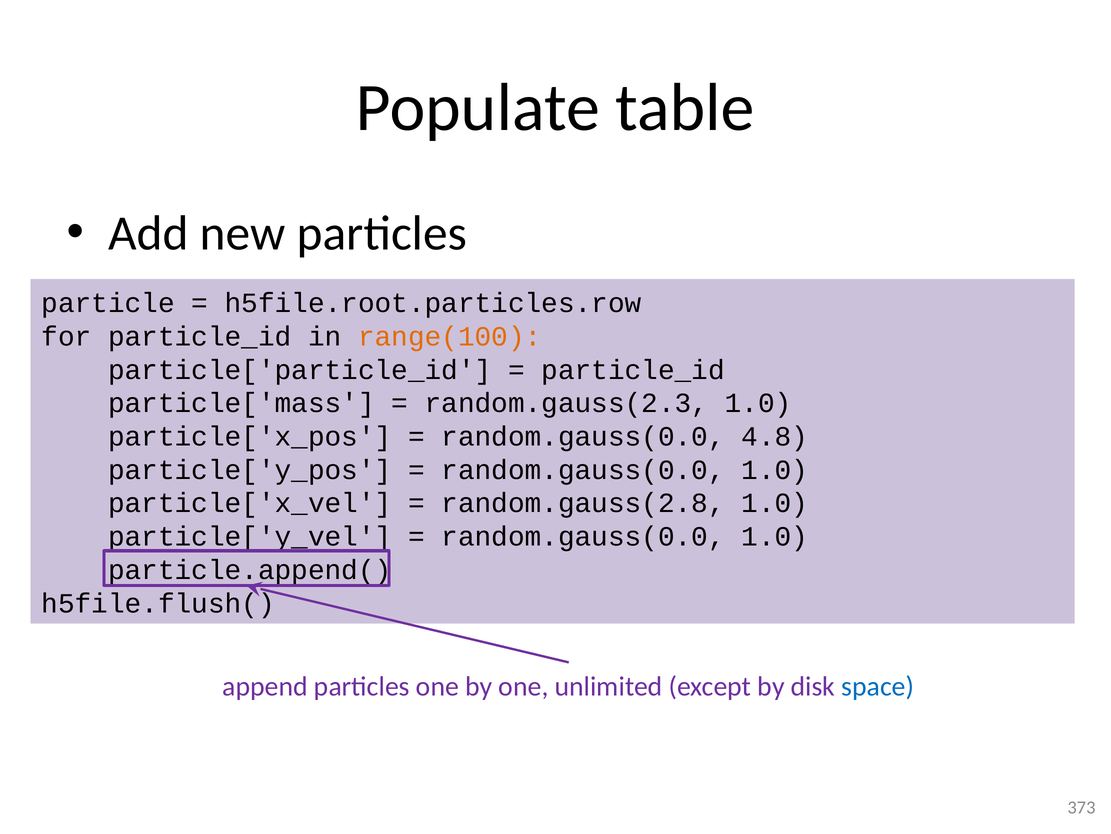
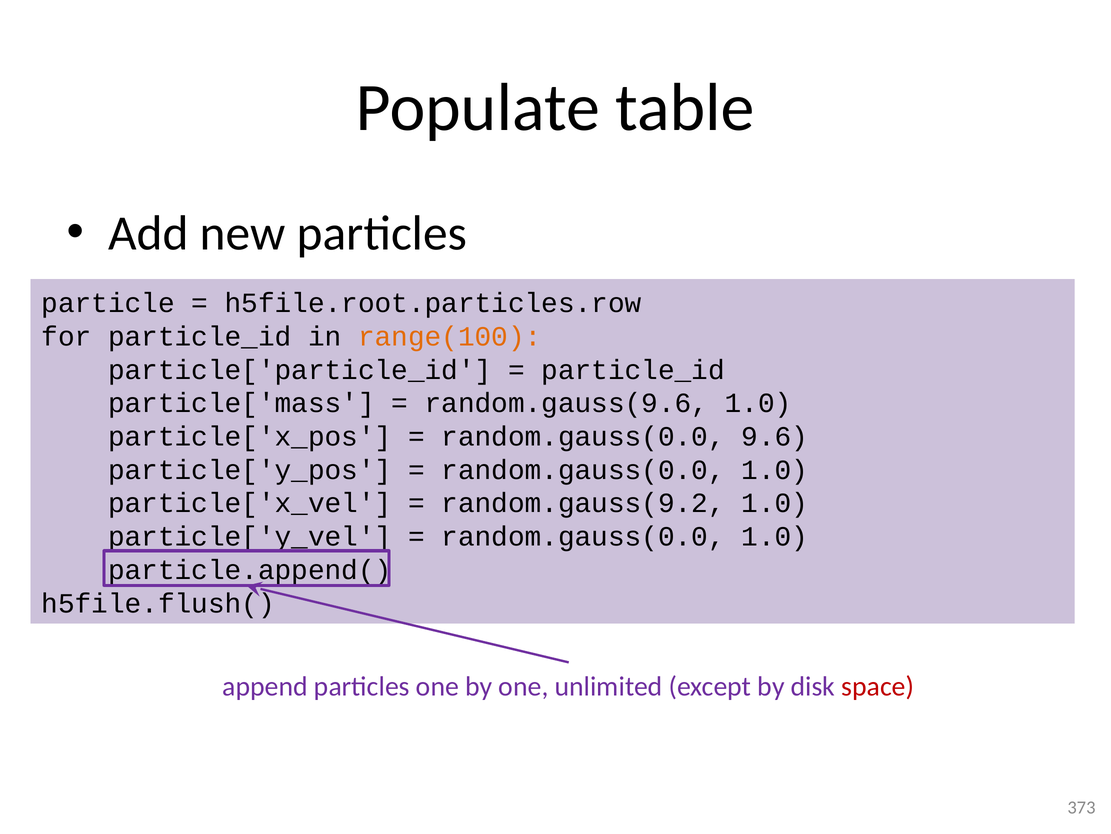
random.gauss(2.3: random.gauss(2.3 -> random.gauss(9.6 (566, 403)
4.8: 4.8 -> 9.6 (775, 436)
random.gauss(2.8: random.gauss(2.8 -> random.gauss(9.2 (583, 503)
space colour: blue -> red (878, 686)
